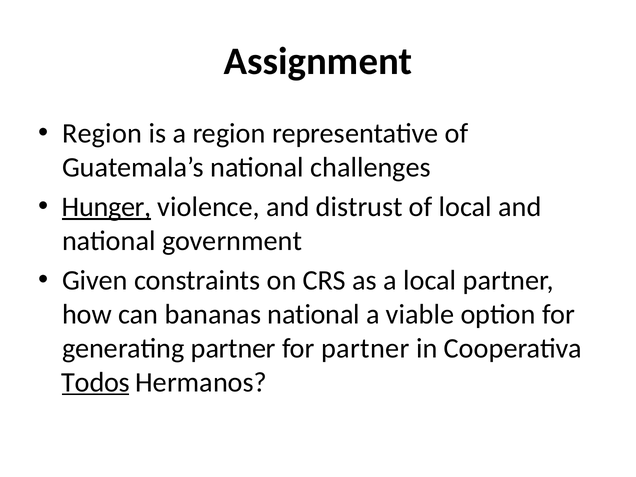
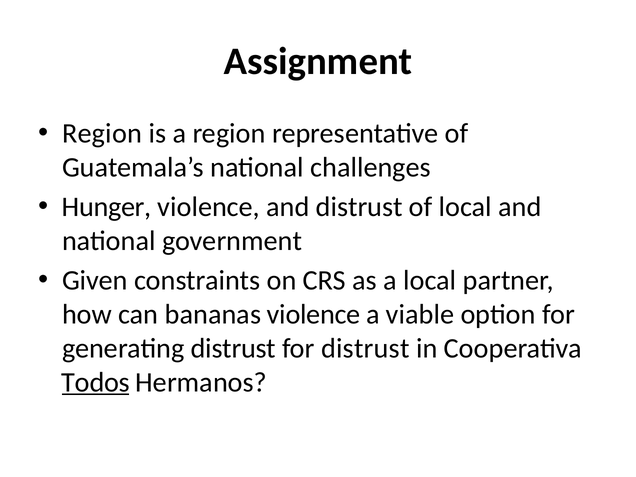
Hunger underline: present -> none (107, 207)
bananas national: national -> violence (314, 314)
generating partner: partner -> distrust (233, 348)
for partner: partner -> distrust (365, 348)
